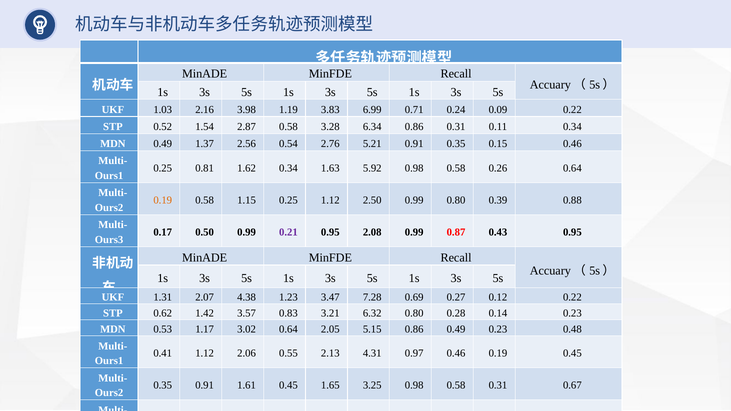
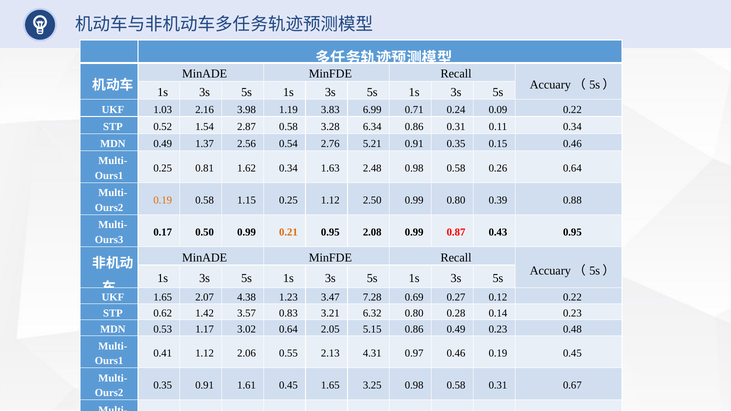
5.92: 5.92 -> 2.48 (372, 168)
0.21 colour: purple -> orange (288, 232)
UKF 1.31: 1.31 -> 1.65 (163, 298)
